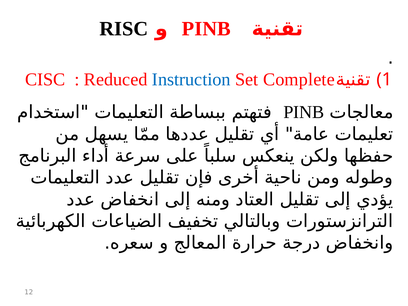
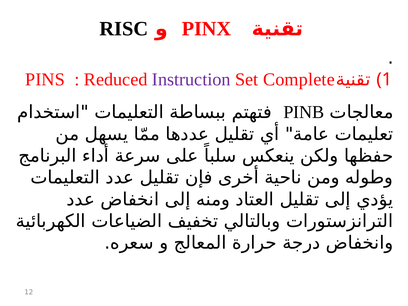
PINB: PINB -> PINX (206, 29)
CISC: CISC -> PINS (45, 80)
Instruction colour: blue -> purple (191, 80)
